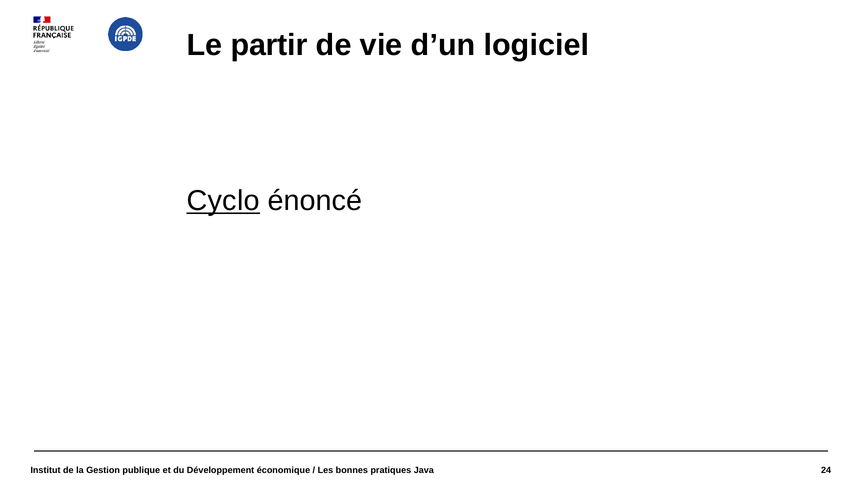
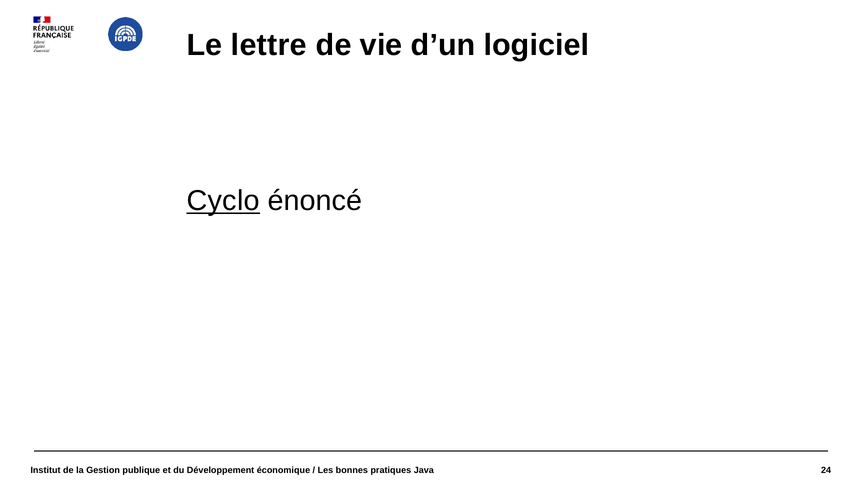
partir: partir -> lettre (269, 45)
